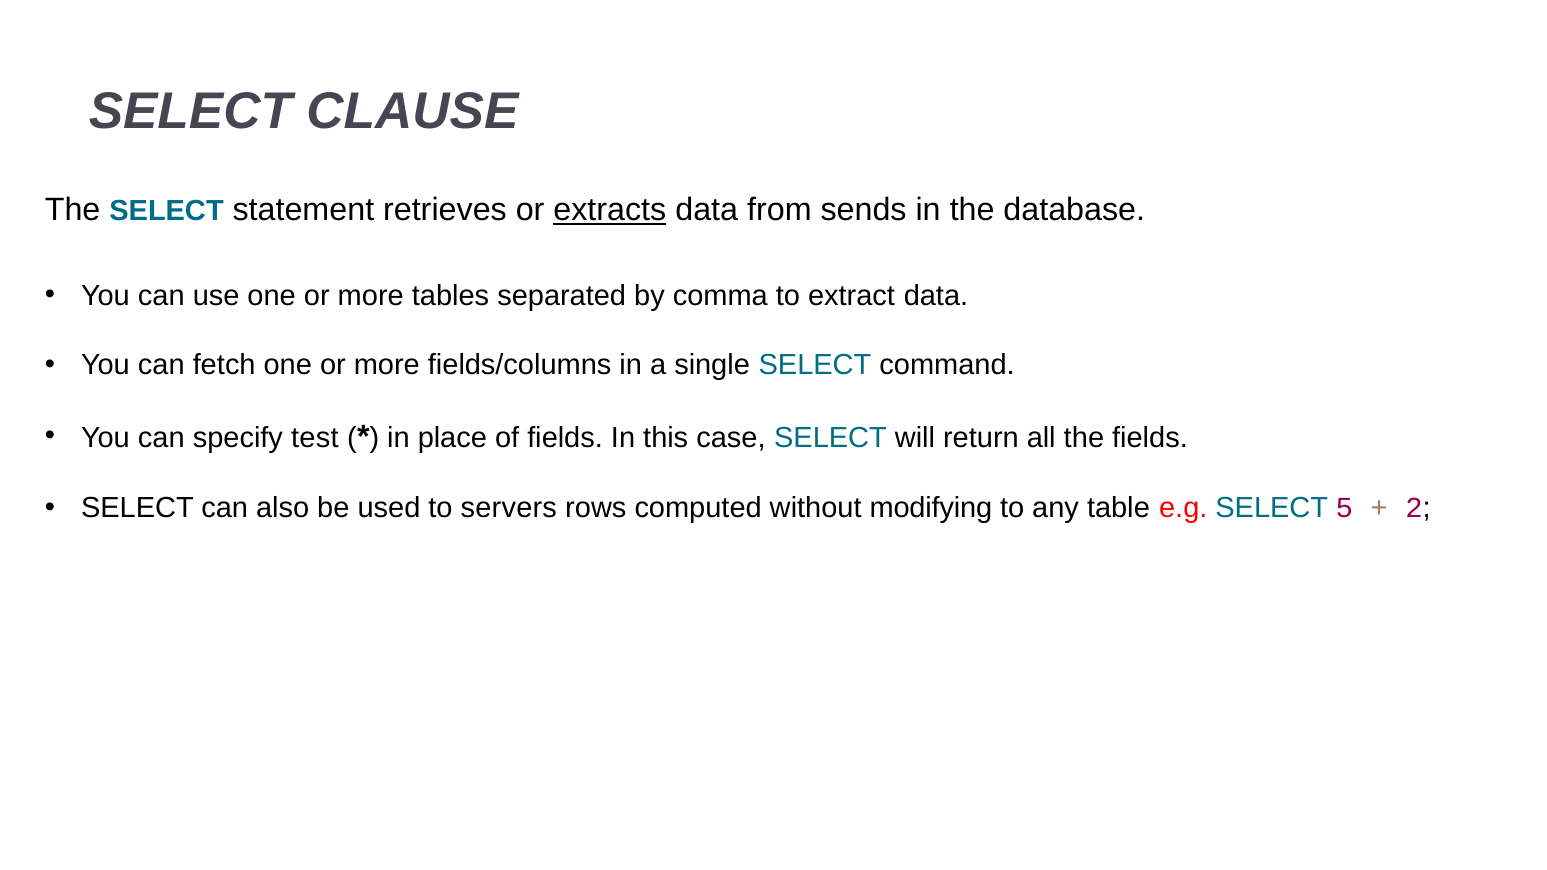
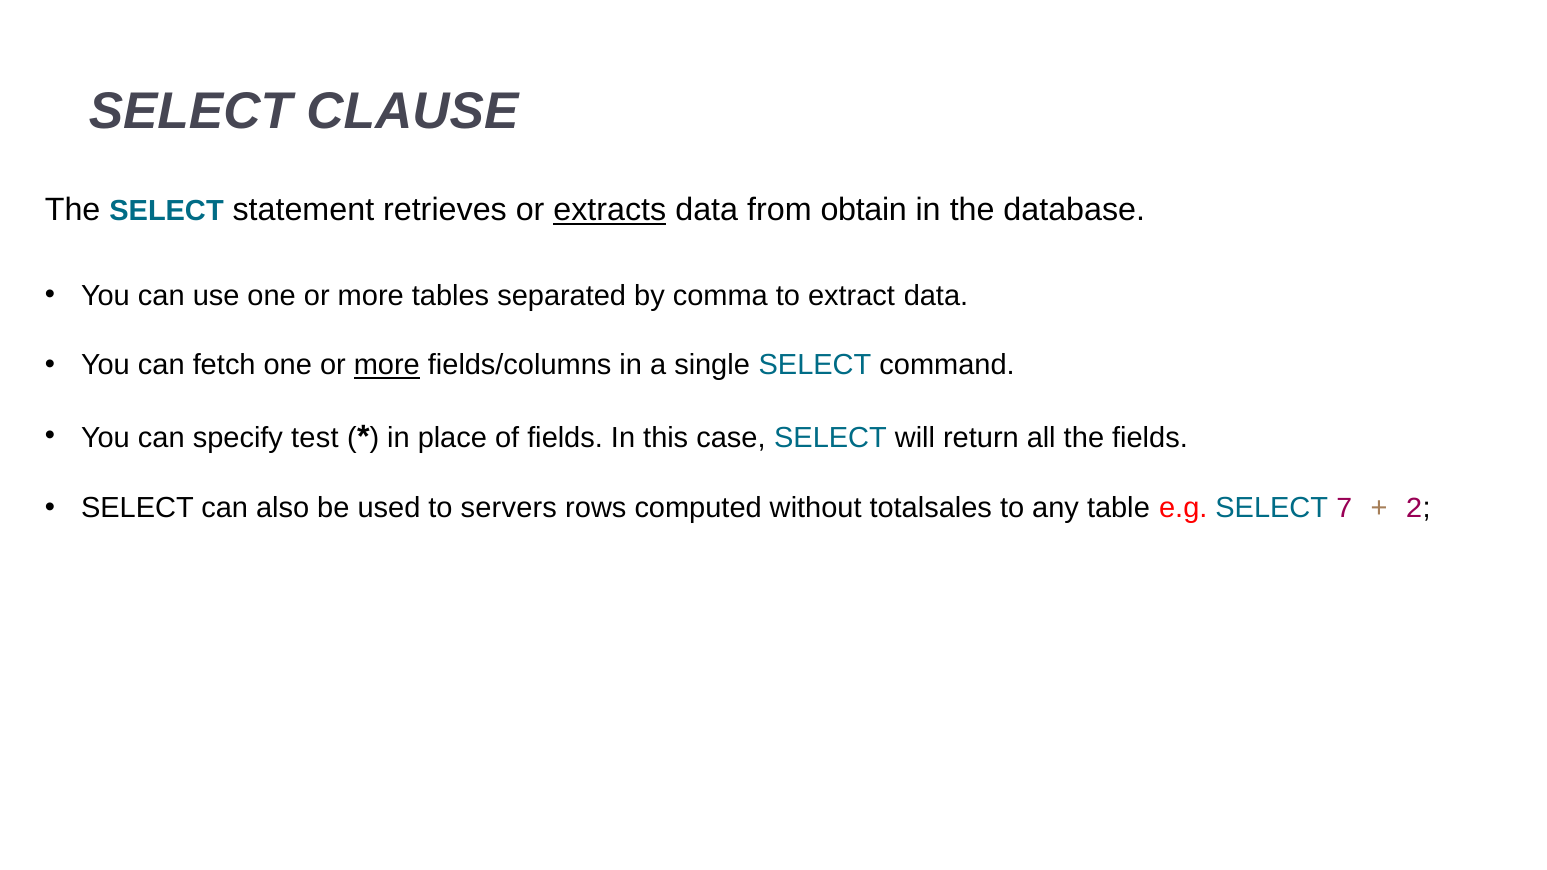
sends: sends -> obtain (864, 210)
more underline: none -> present (387, 365)
modifying: modifying -> totalsales (931, 509)
5: 5 -> 7 (1344, 509)
